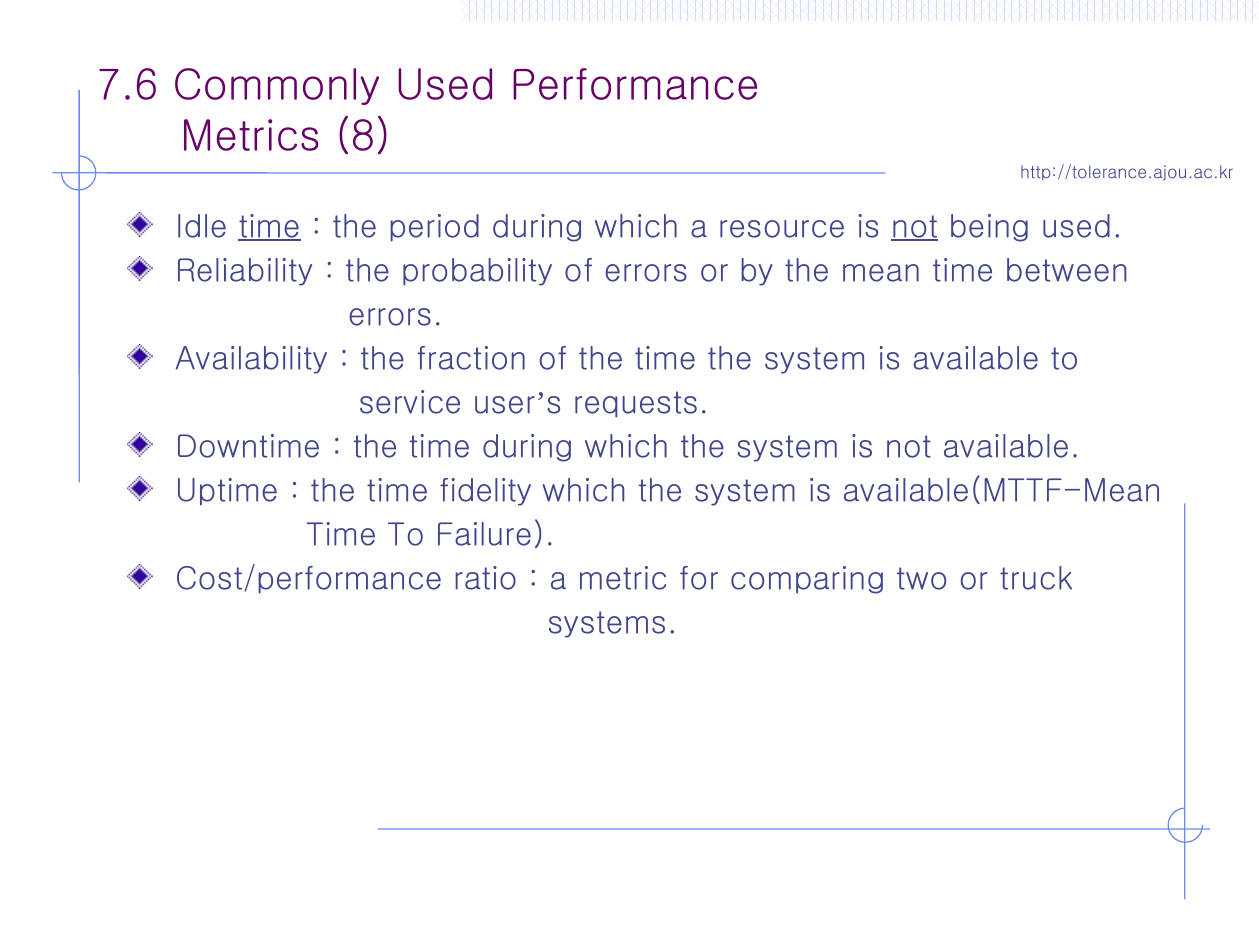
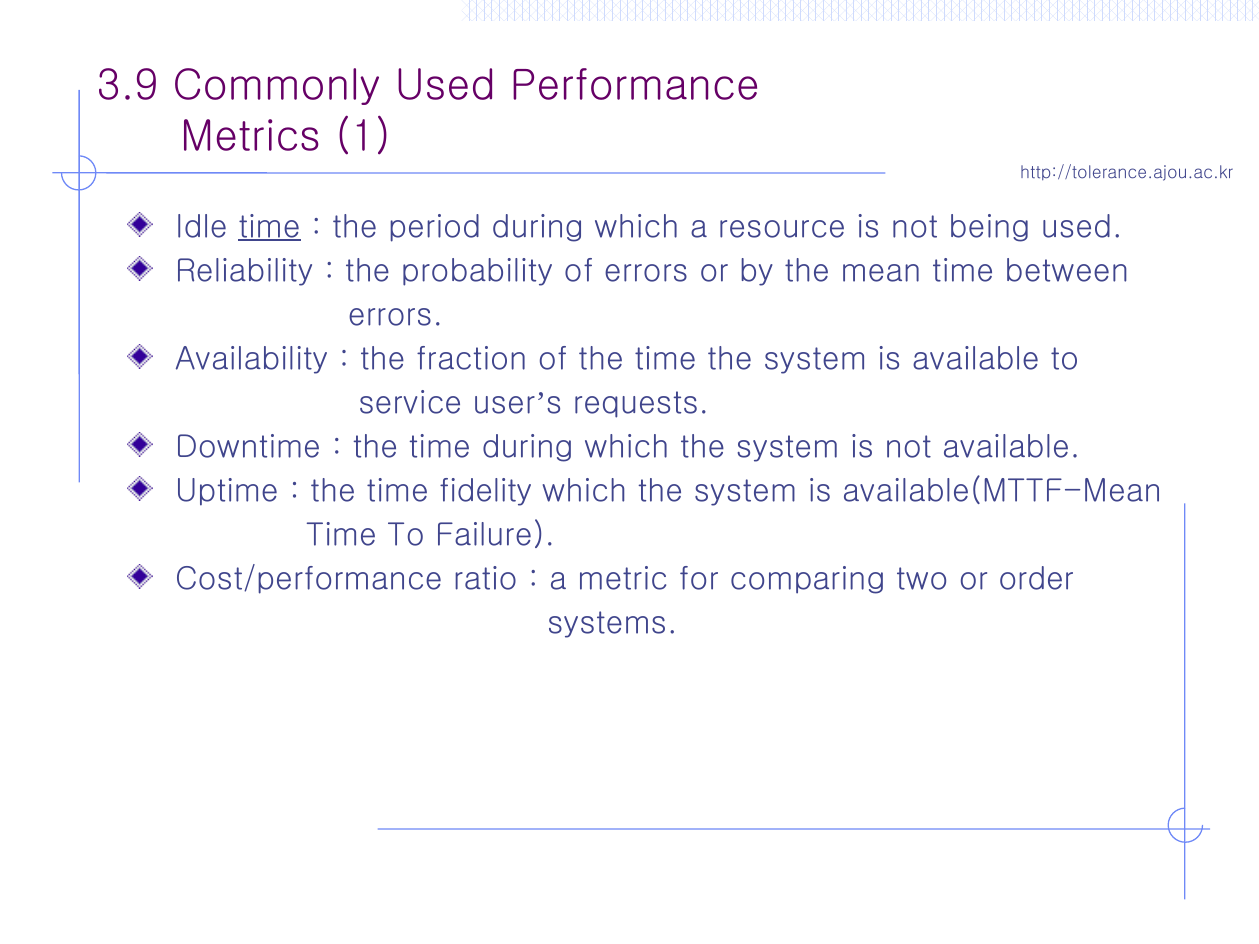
7.6: 7.6 -> 3.9 (128, 86)
8: 8 -> 1 (363, 136)
not underline: present -> none (915, 227)
truck: truck -> order (1036, 579)
